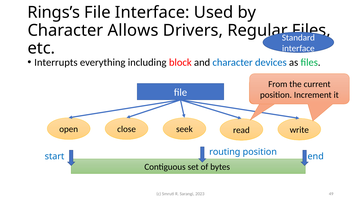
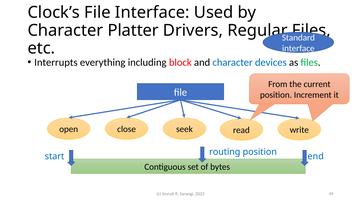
Rings’s: Rings’s -> Clock’s (54, 12)
Allows: Allows -> Platter (133, 30)
